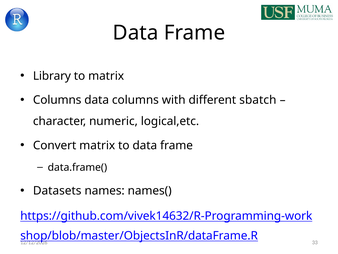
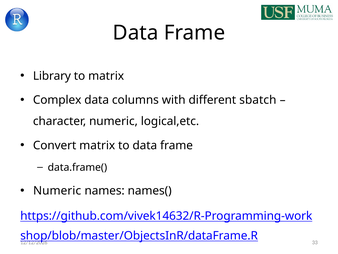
Columns: Columns -> Complex (57, 100)
Datasets: Datasets -> Numeric (57, 190)
